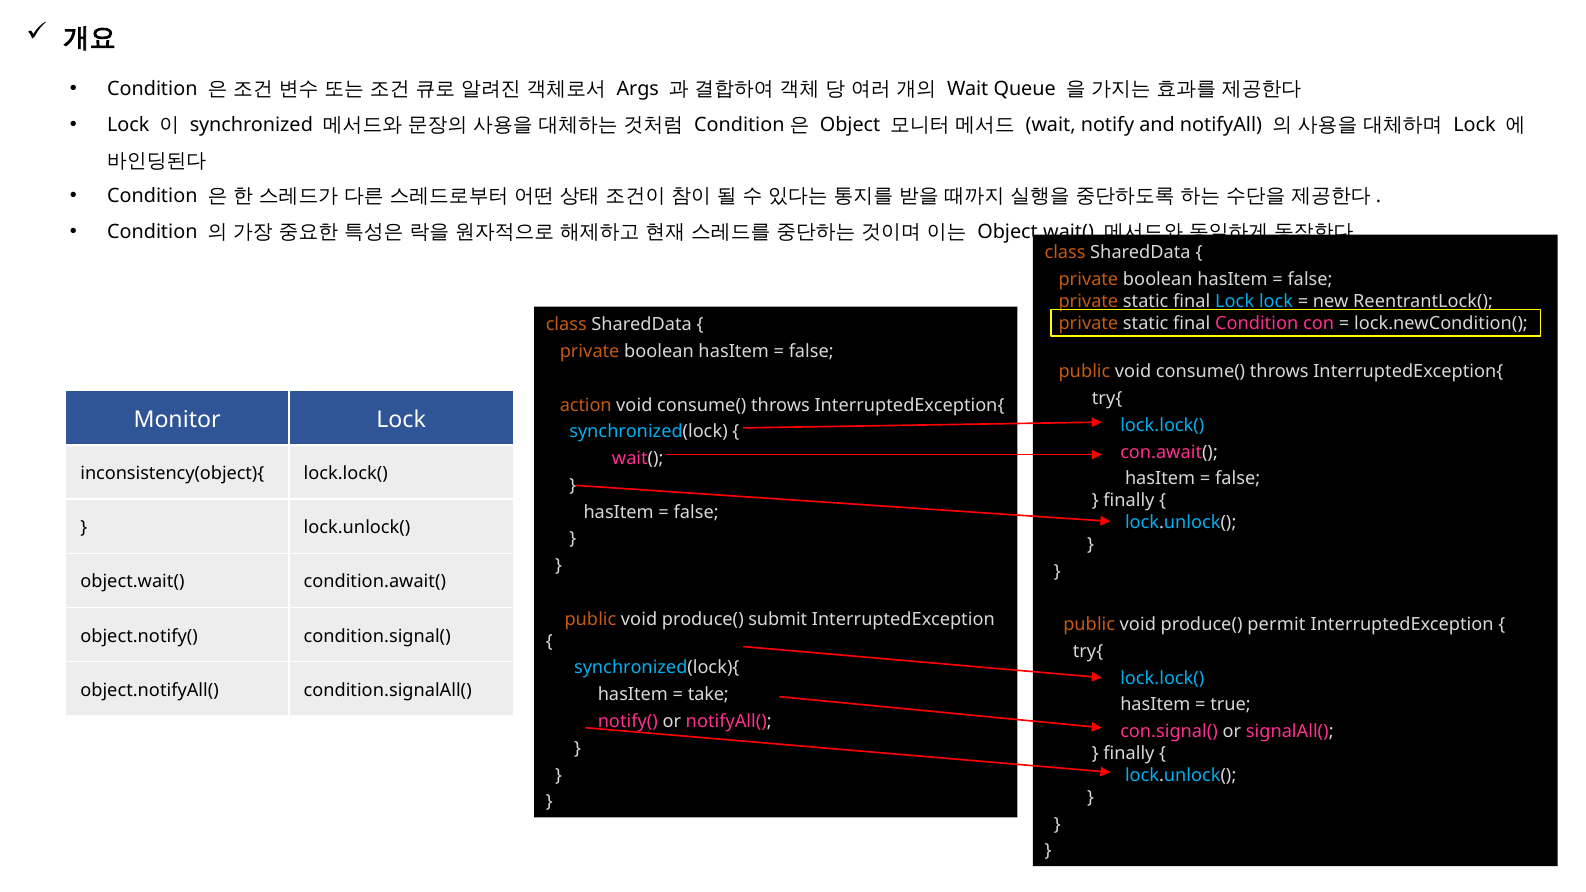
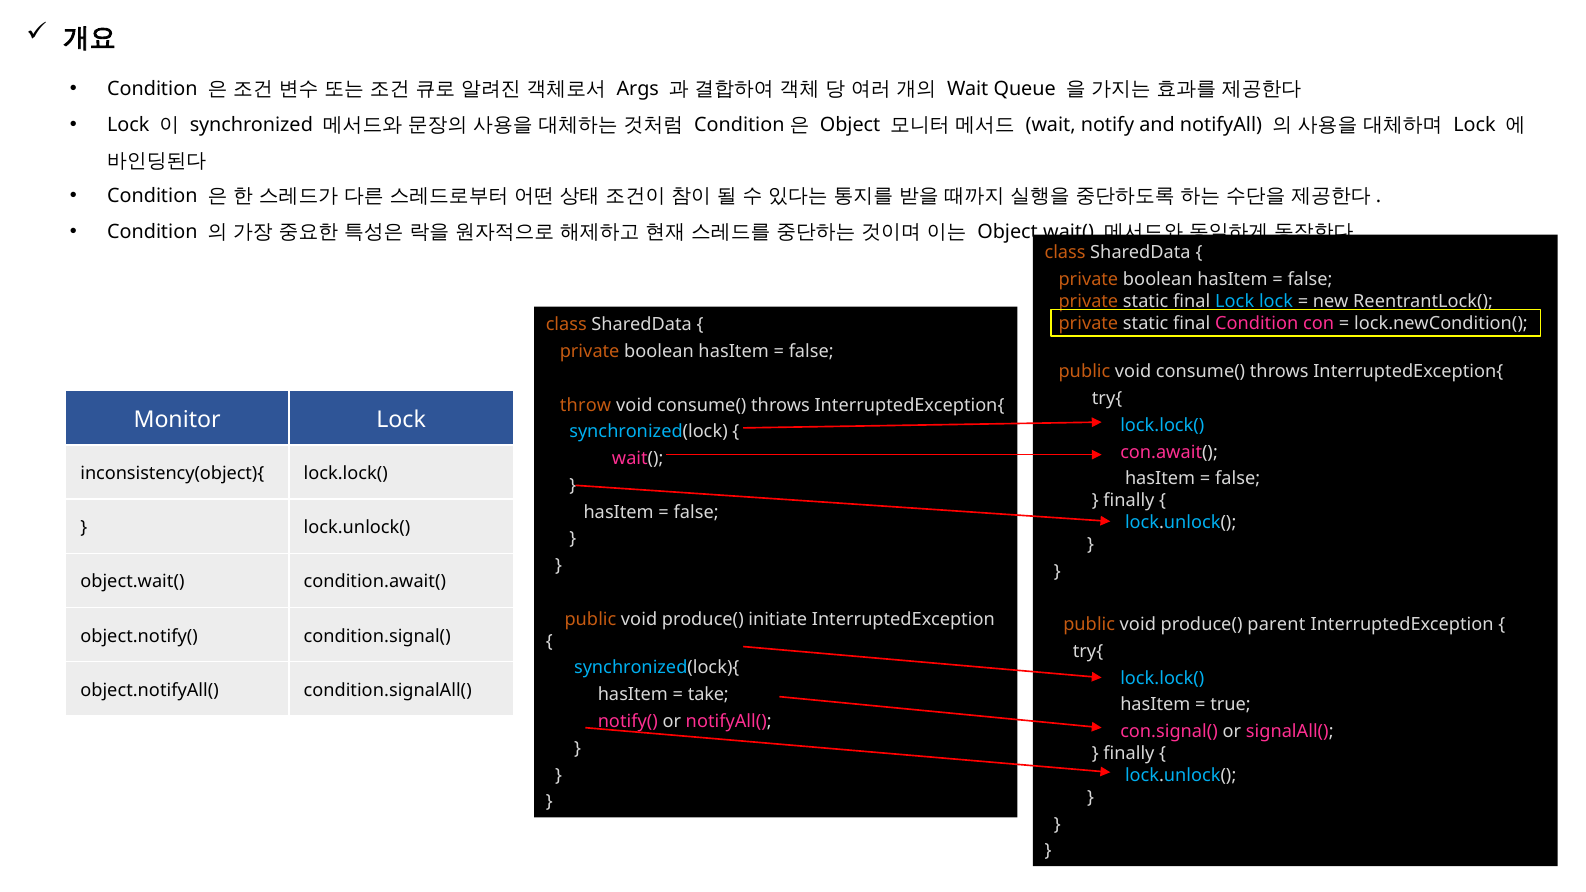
action: action -> throw (586, 405)
submit: submit -> initiate (778, 619)
permit: permit -> parent (1276, 625)
